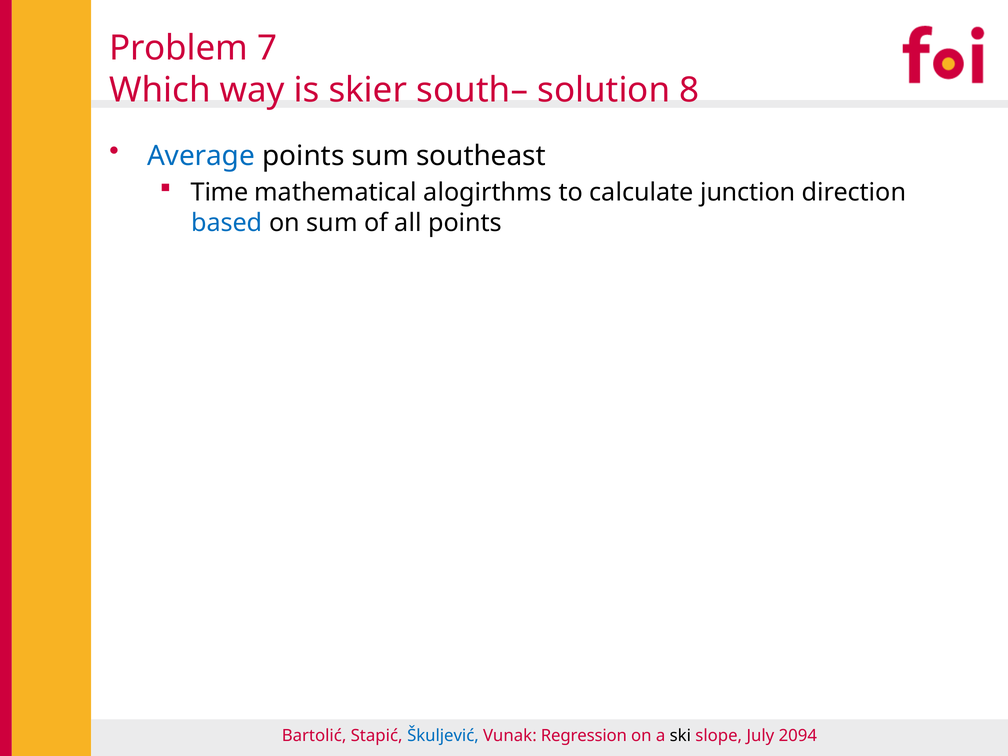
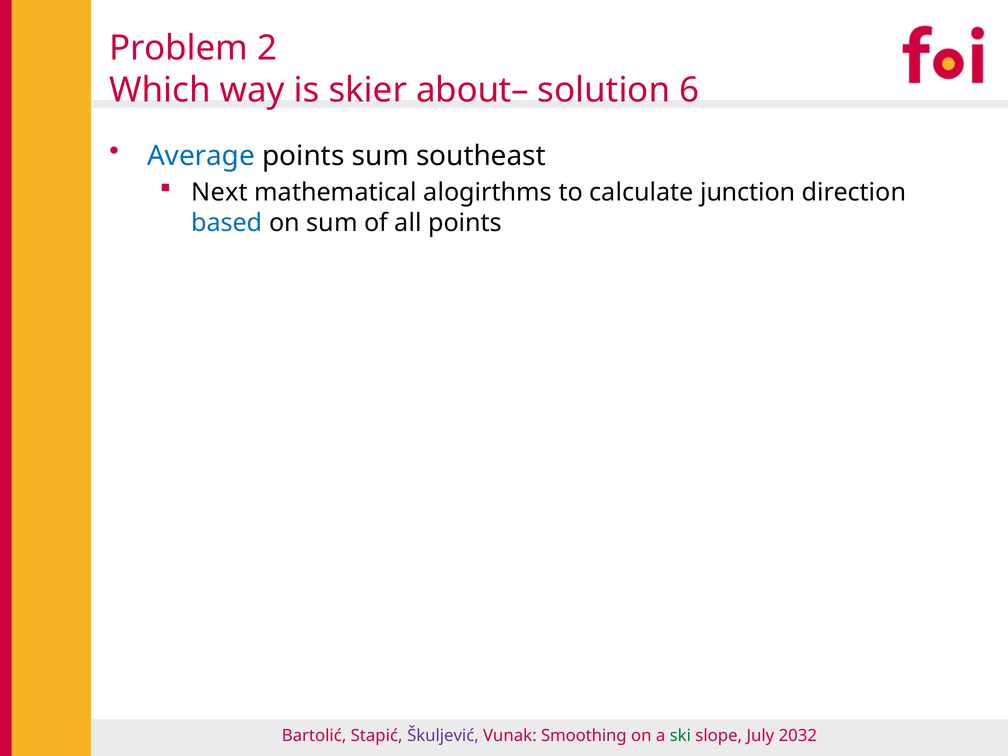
7: 7 -> 2 (267, 48)
south–: south– -> about– (472, 90)
8: 8 -> 6 (689, 90)
Time: Time -> Next (219, 193)
Škuljević colour: blue -> purple (443, 736)
Regression: Regression -> Smoothing (584, 736)
ski colour: black -> green (680, 736)
2094: 2094 -> 2032 (798, 736)
